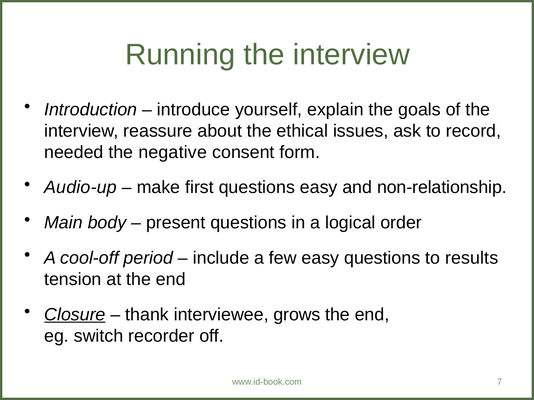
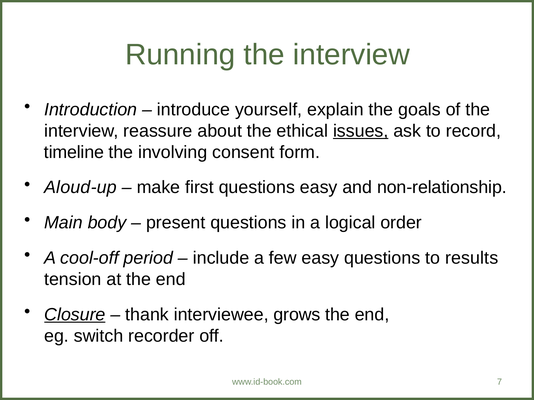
issues underline: none -> present (361, 131)
needed: needed -> timeline (74, 152)
negative: negative -> involving (173, 152)
Audio-up: Audio-up -> Aloud-up (81, 188)
